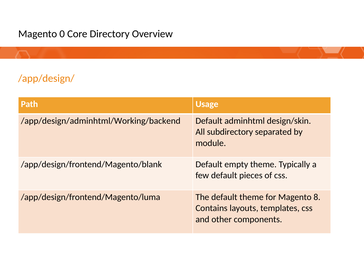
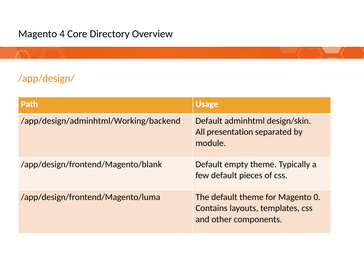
0: 0 -> 4 (62, 34)
subdirectory: subdirectory -> presentation (230, 132)
8: 8 -> 0 (317, 197)
